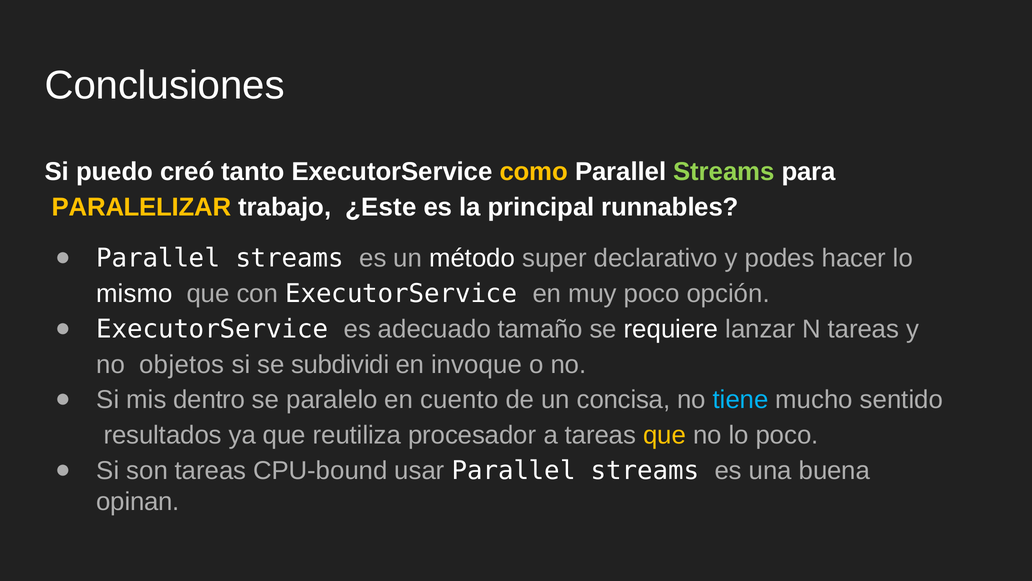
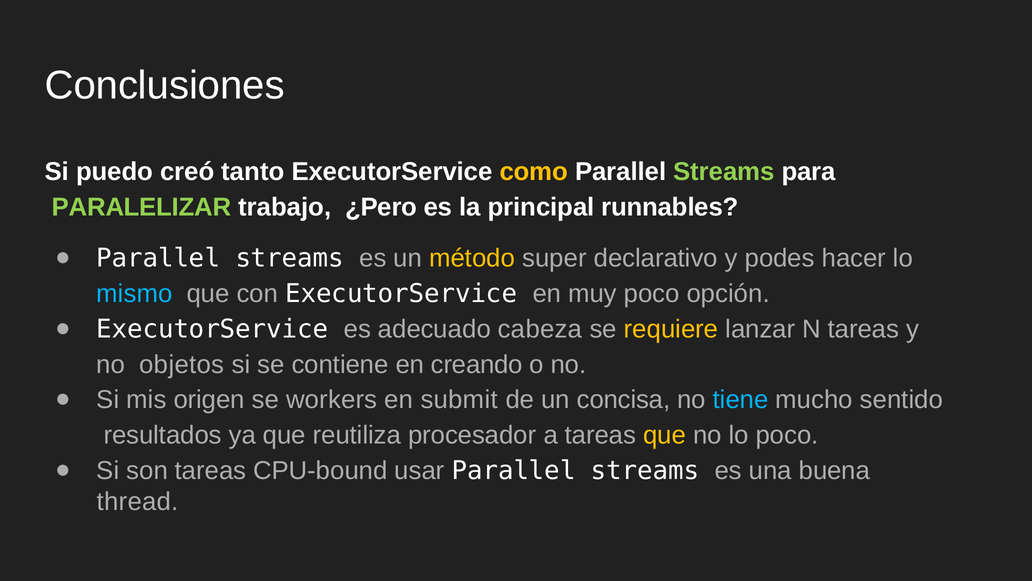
PARALELIZAR colour: yellow -> light green (142, 207)
¿Este: ¿Este -> ¿Pero (381, 207)
método colour: white -> yellow (472, 258)
mismo colour: white -> light blue (134, 294)
tamaño: tamaño -> cabeza (540, 329)
requiere colour: white -> yellow (671, 329)
subdividi: subdividi -> contiene (340, 364)
invoque: invoque -> creando (477, 364)
dentro: dentro -> origen (209, 399)
paralelo: paralelo -> workers (332, 399)
cuento: cuento -> submit (459, 399)
opinan: opinan -> thread (138, 501)
